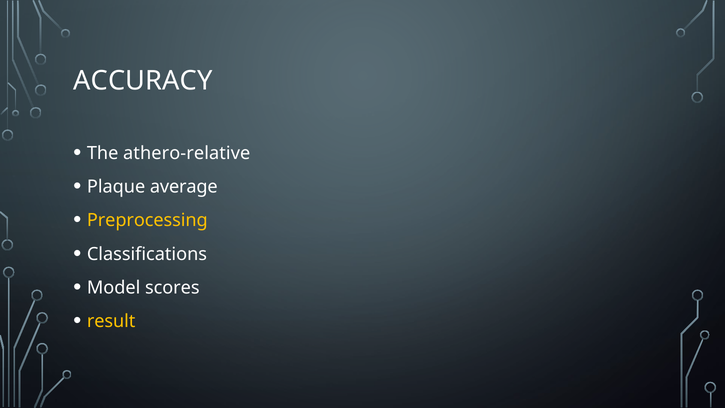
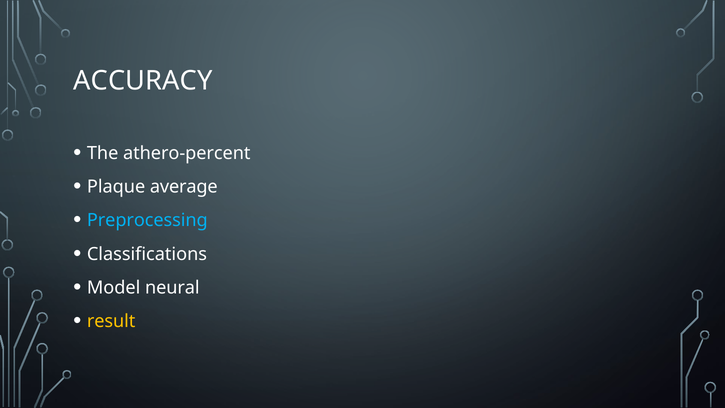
athero-relative: athero-relative -> athero-percent (187, 153)
Preprocessing colour: yellow -> light blue (147, 220)
scores: scores -> neural (172, 288)
